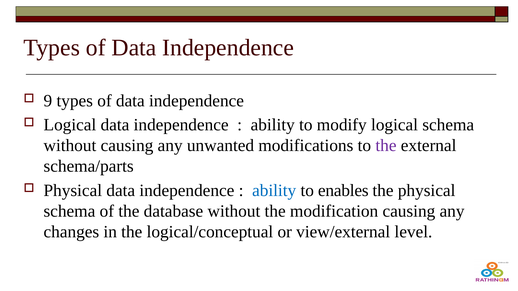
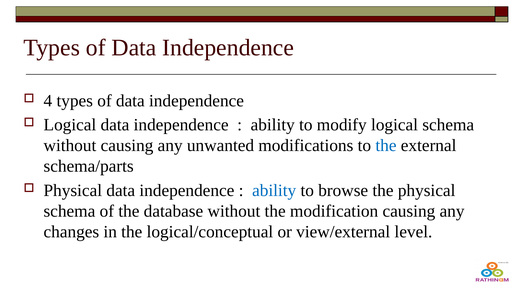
9: 9 -> 4 (48, 101)
the colour: purple -> blue (386, 146)
enables: enables -> browse (343, 191)
